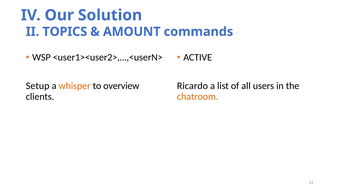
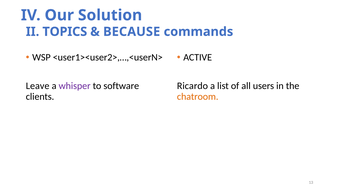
AMOUNT: AMOUNT -> BECAUSE (132, 32)
Setup: Setup -> Leave (38, 86)
whisper colour: orange -> purple (75, 86)
overview: overview -> software (121, 86)
